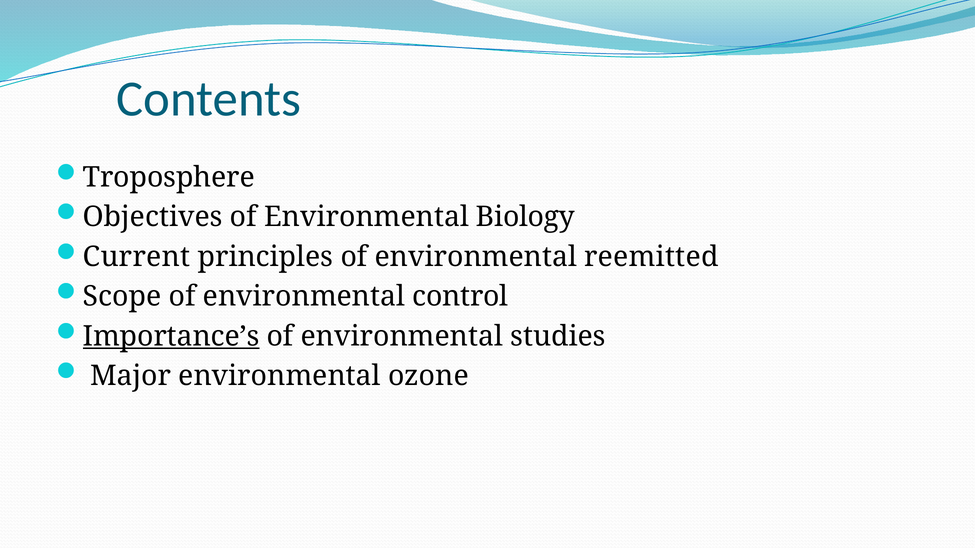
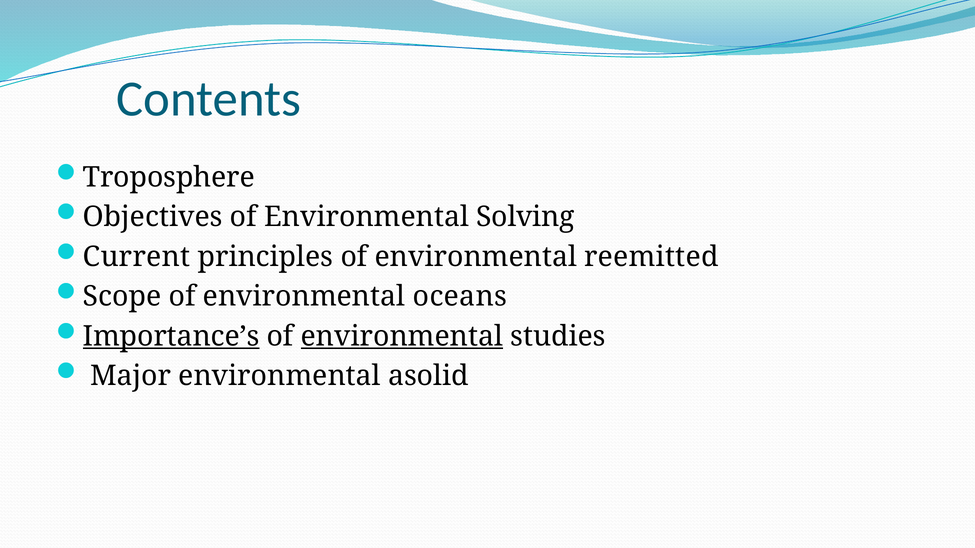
Biology: Biology -> Solving (525, 217)
control: control -> oceans (460, 297)
environmental underline: none -> present (402, 336)
ozone: ozone -> asolid (428, 376)
